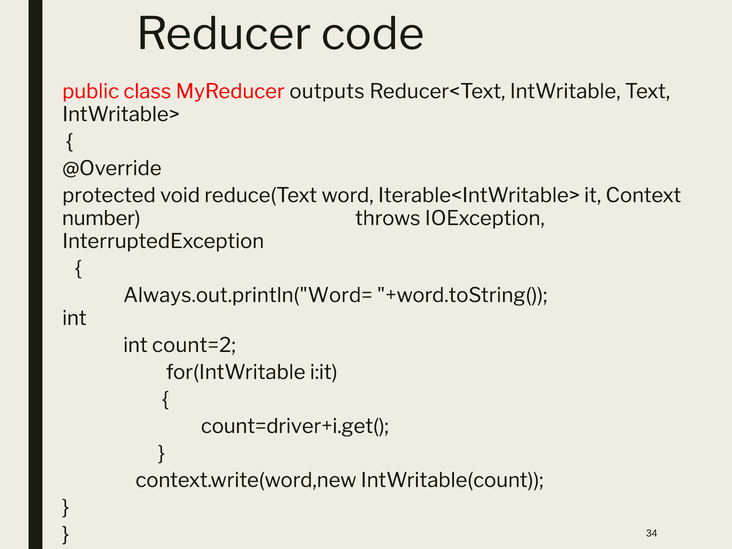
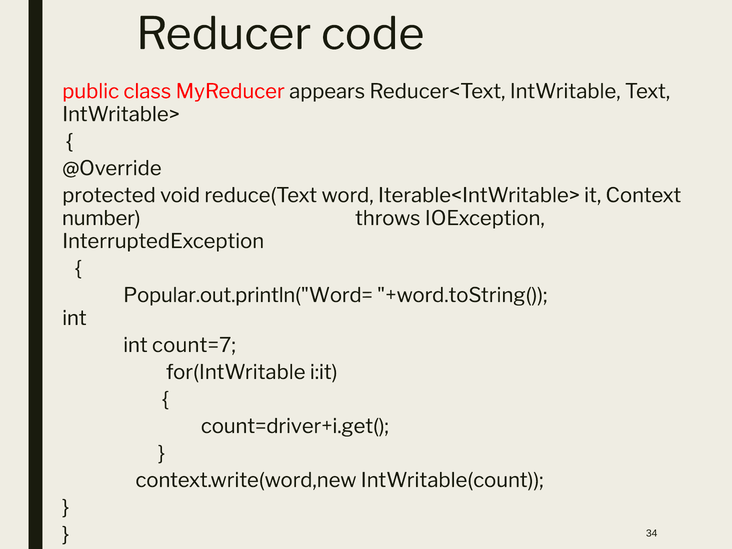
outputs: outputs -> appears (327, 92)
Always.out.println("Word=: Always.out.println("Word= -> Popular.out.println("Word= (248, 295)
count=2: count=2 -> count=7 (194, 345)
